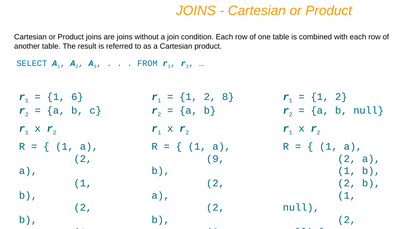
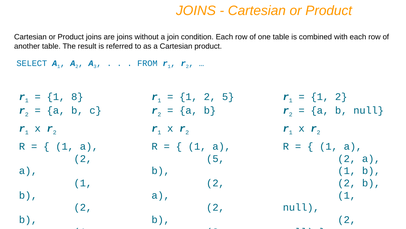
6: 6 -> 8 (77, 96)
2 8: 8 -> 5 (228, 96)
9: 9 -> 5 (215, 158)
